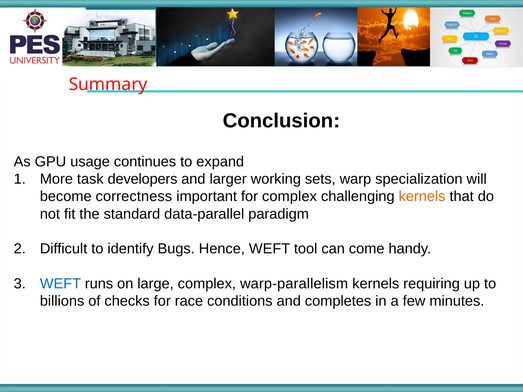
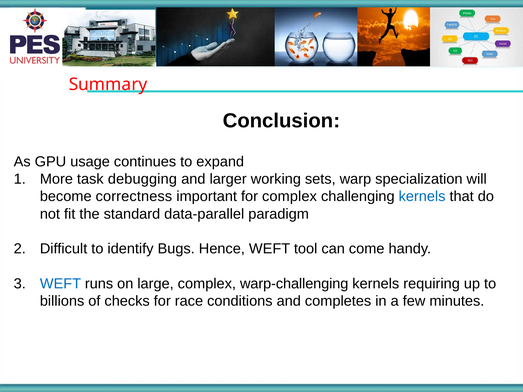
developers: developers -> debugging (142, 179)
kernels colour: orange -> blue (422, 197)
warp-parallelism: warp-parallelism -> warp-challenging (294, 284)
